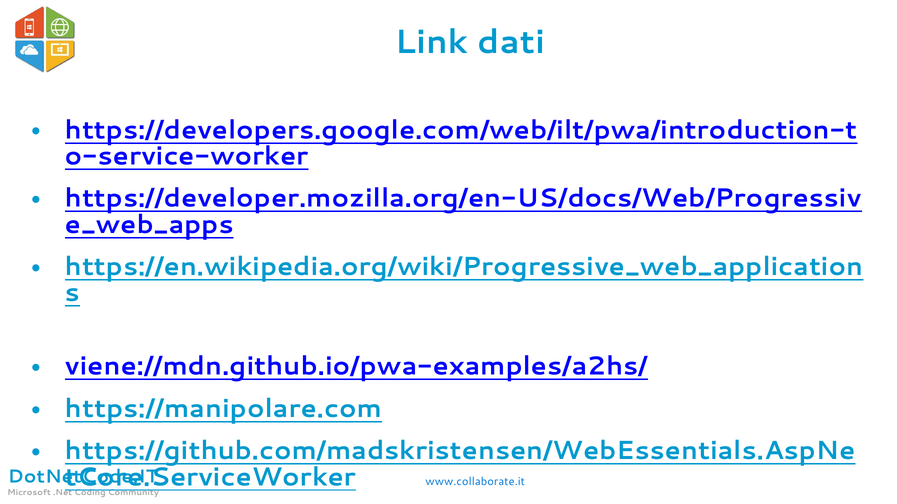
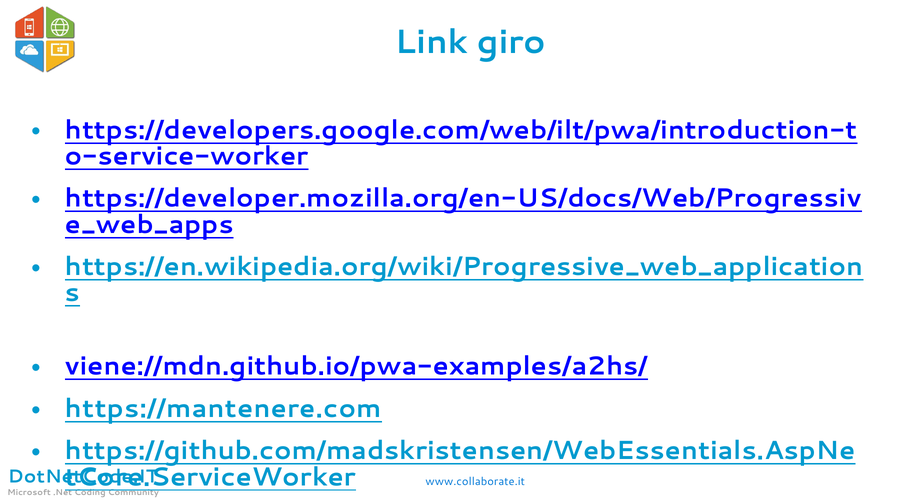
dati: dati -> giro (511, 42)
https://manipolare.com: https://manipolare.com -> https://mantenere.com (223, 409)
